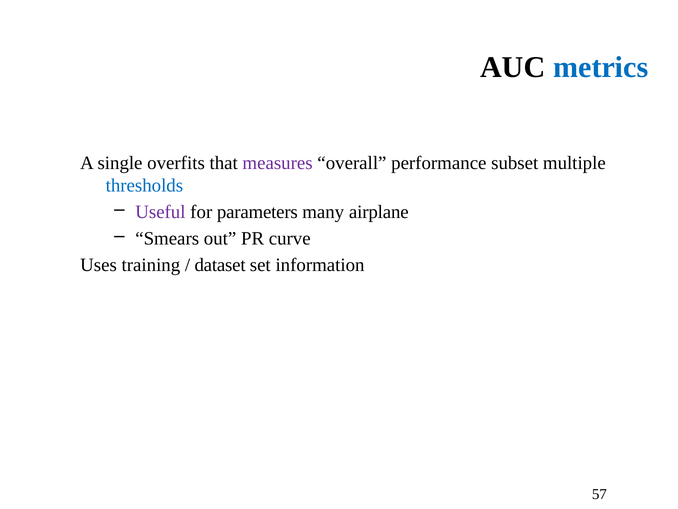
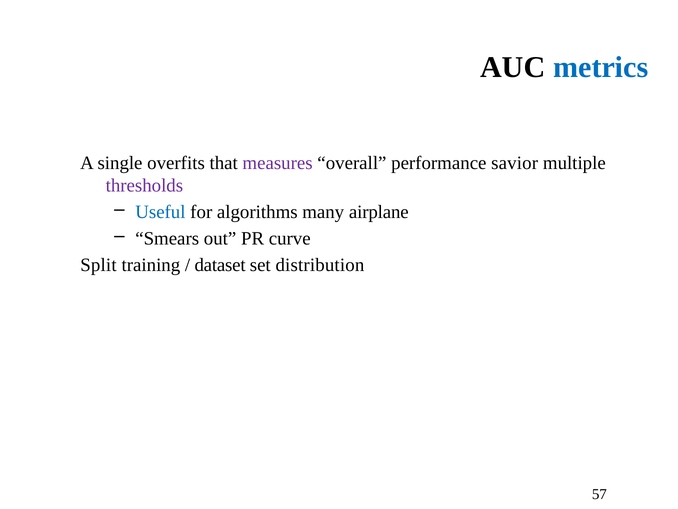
subset: subset -> savior (515, 163)
thresholds colour: blue -> purple (144, 186)
Useful colour: purple -> blue (160, 212)
parameters: parameters -> algorithms (257, 212)
Uses: Uses -> Split (98, 265)
information: information -> distribution (320, 265)
